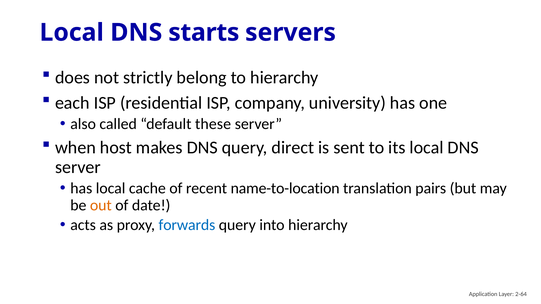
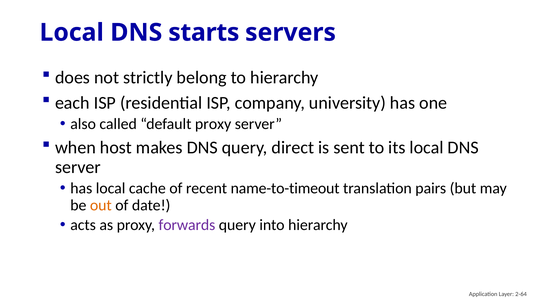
default these: these -> proxy (213, 124)
name-to-location: name-to-location -> name-to-timeout (285, 188)
forwards colour: blue -> purple (187, 225)
